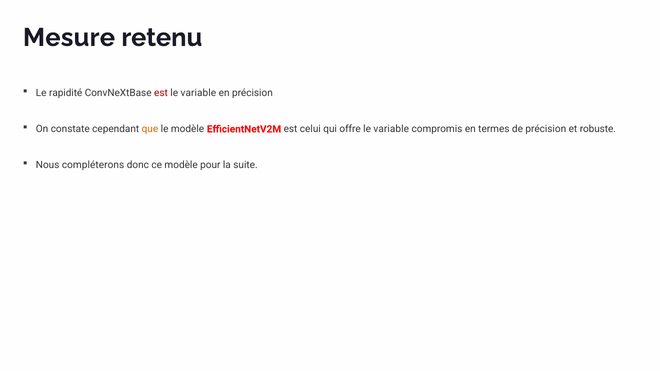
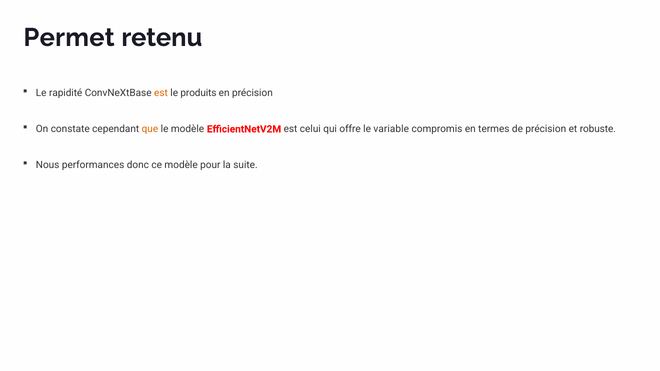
Mesure: Mesure -> Permet (69, 38)
est colour: red -> orange (161, 93)
variable: variable -> produits (198, 93)
compléterons: compléterons -> performances (93, 165)
